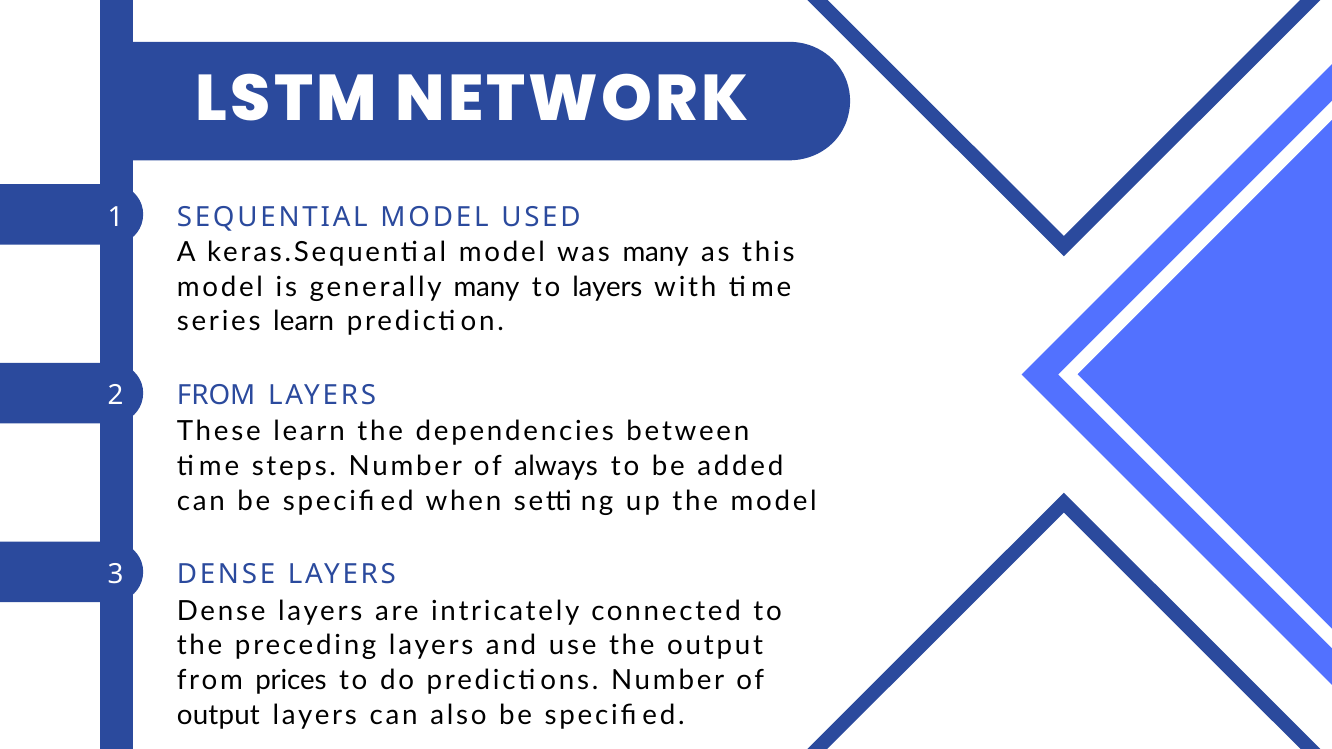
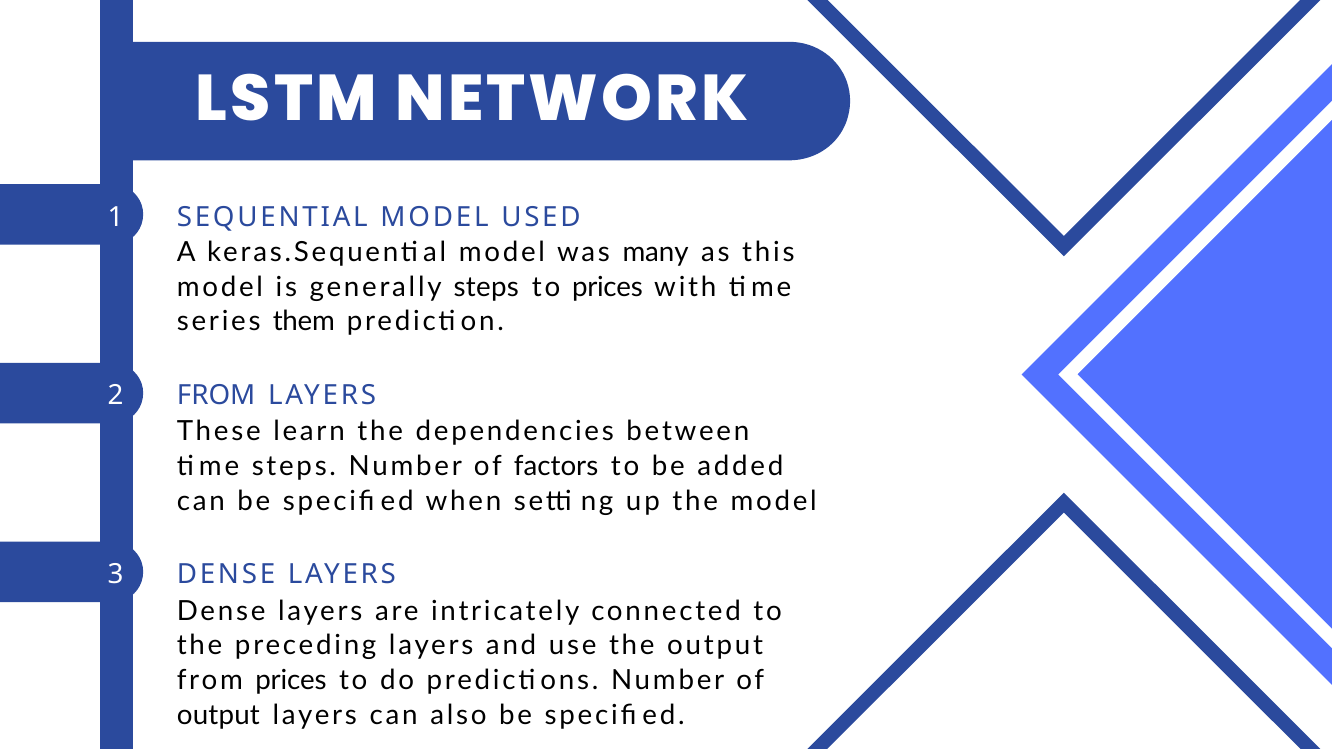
generally many: many -> steps (486, 287)
to layers: layers -> prices (607, 287)
series learn: learn -> them (304, 322)
always: always -> factors (556, 466)
